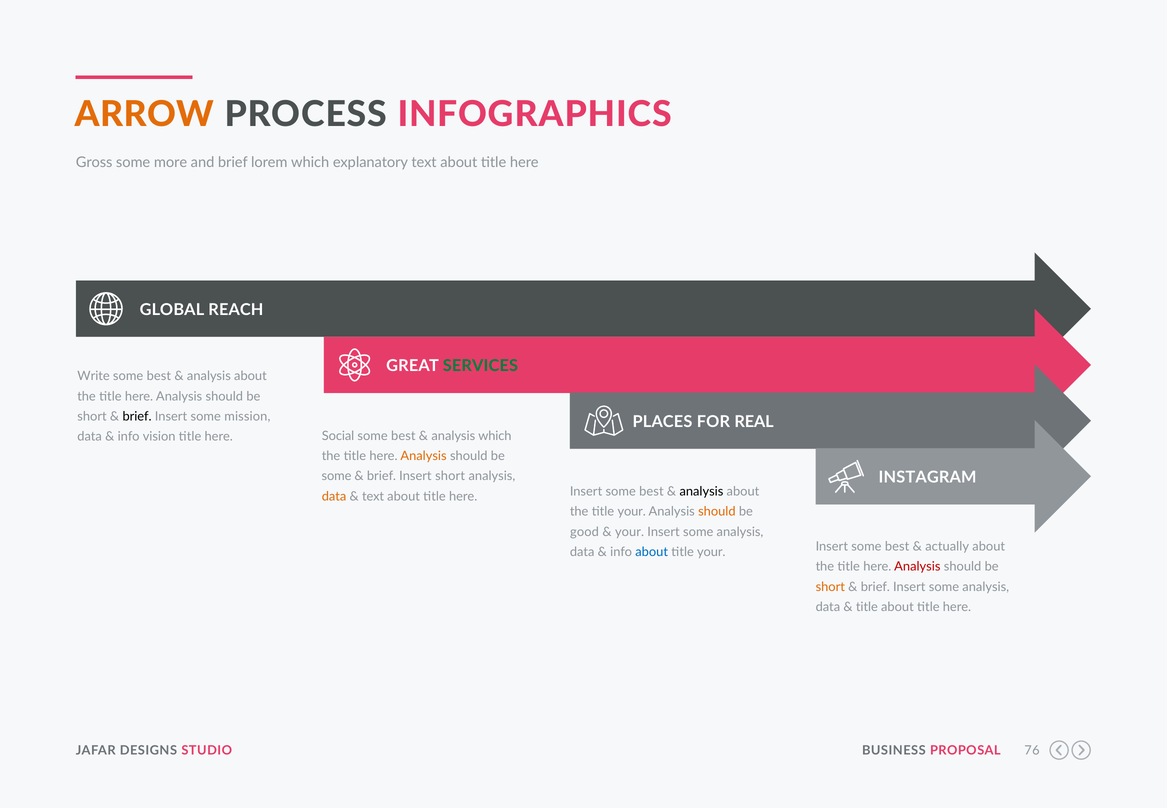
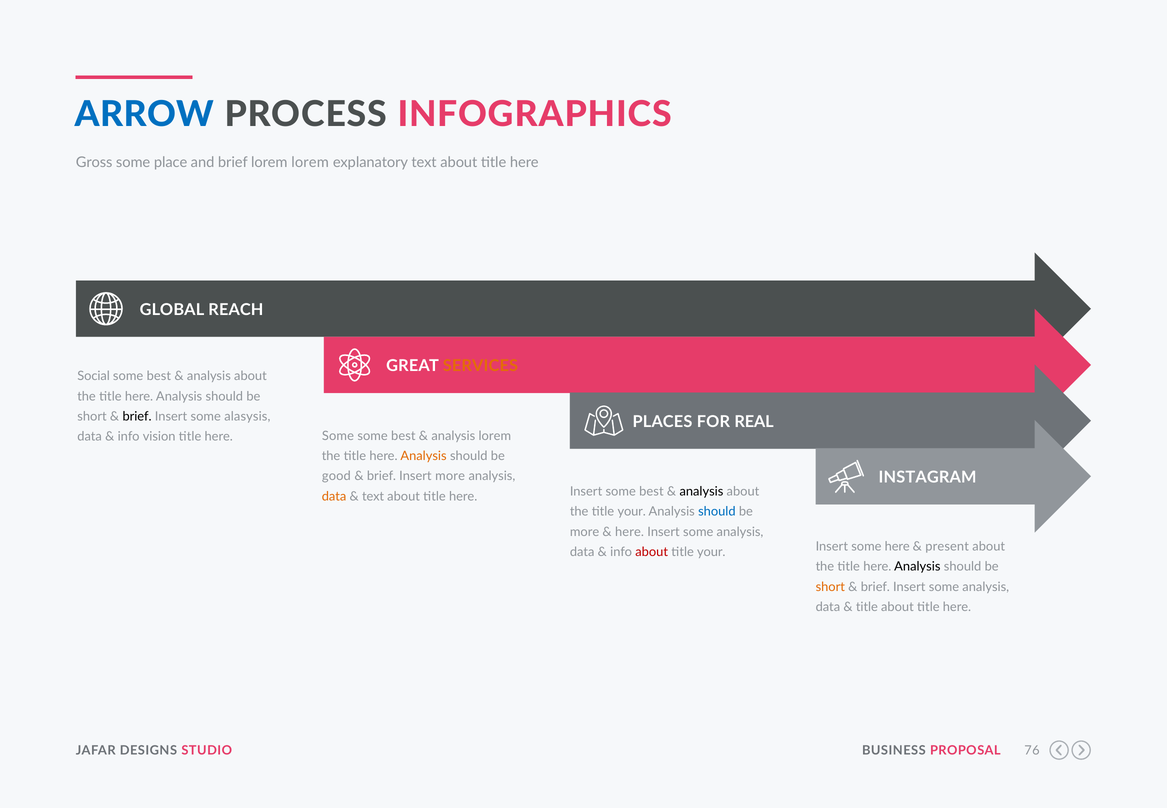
ARROW colour: orange -> blue (144, 114)
more: more -> place (171, 162)
lorem which: which -> lorem (310, 162)
SERVICES colour: green -> orange (480, 366)
Write: Write -> Social (94, 376)
mission: mission -> alasysis (247, 416)
Social: Social -> Some (338, 436)
analysis which: which -> lorem (495, 436)
some: some -> good (336, 476)
Insert short: short -> more (450, 476)
should colour: orange -> blue (717, 512)
good: good -> more (585, 532)
your: your -> here (630, 532)
about colour: blue -> red (652, 552)
best: best -> here (897, 546)
actually: actually -> present (947, 546)
Analysis colour: red -> black (917, 567)
